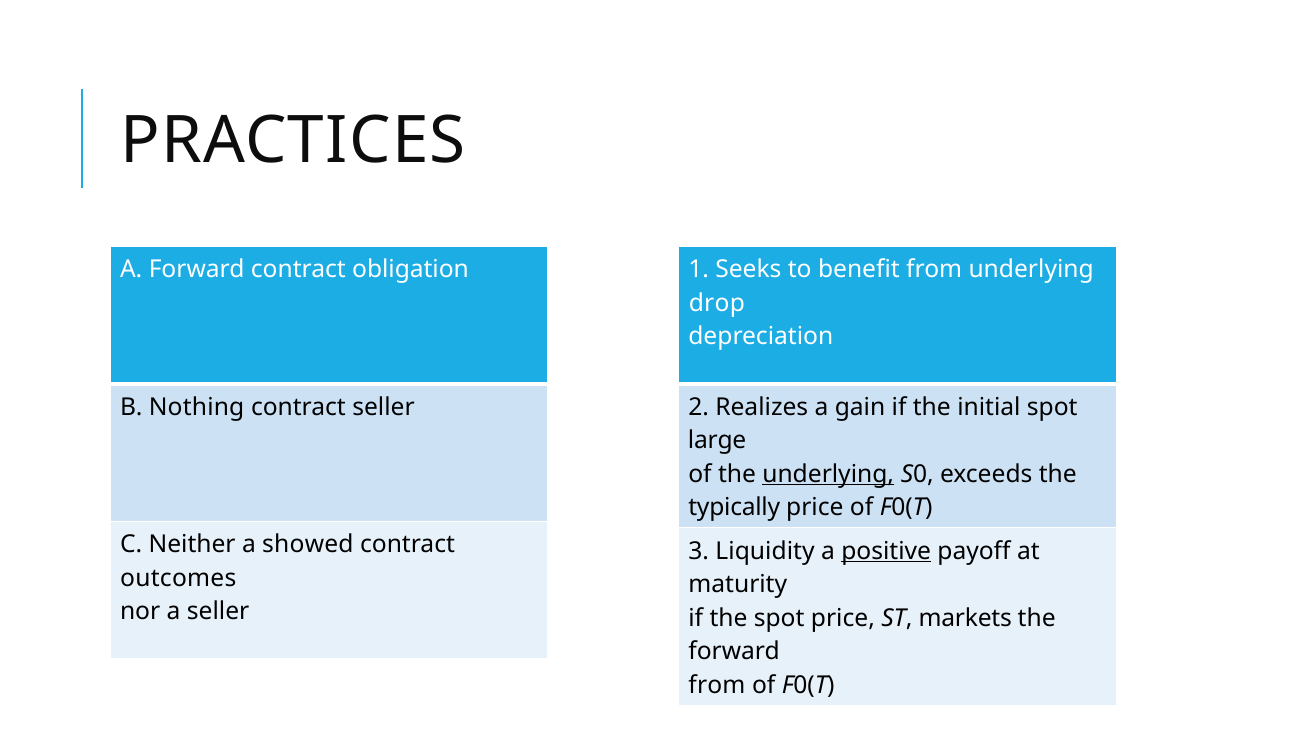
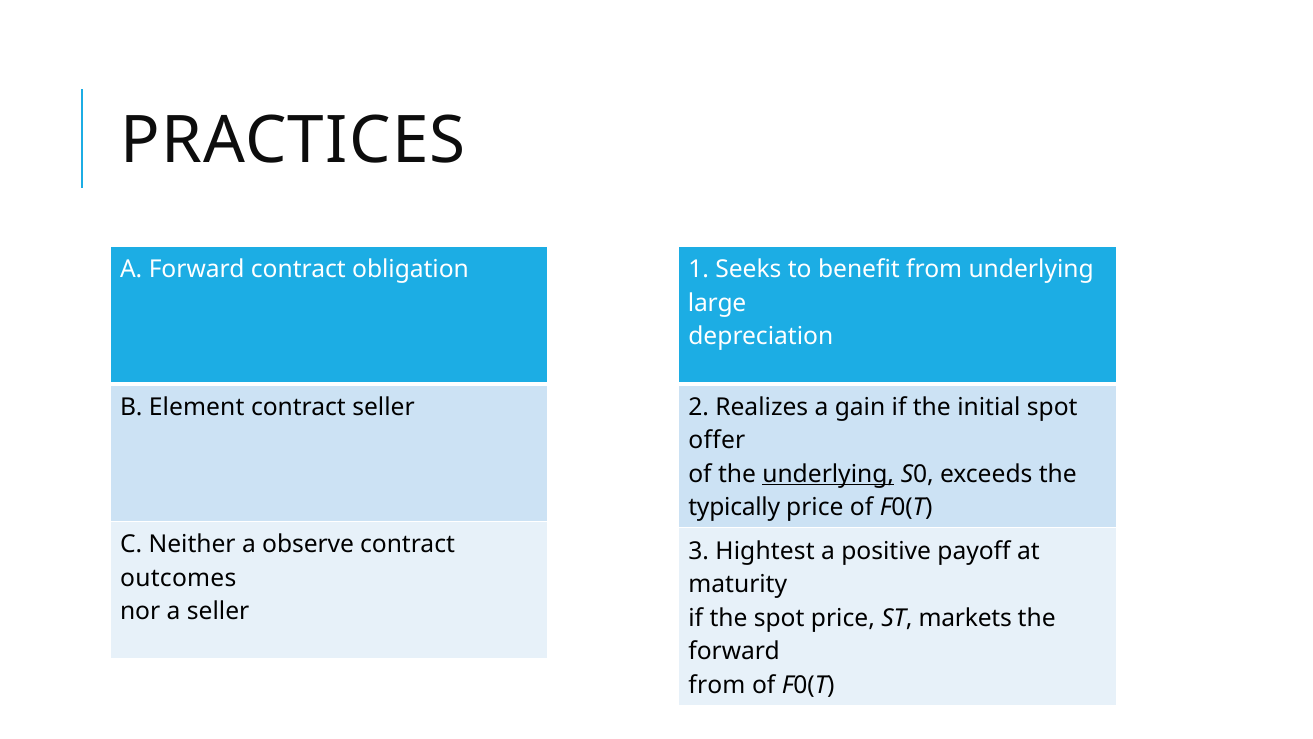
drop: drop -> large (717, 303)
Nothing: Nothing -> Element (197, 407)
large: large -> offer (717, 440)
showed: showed -> observe (308, 544)
Liquidity: Liquidity -> Hightest (765, 551)
positive underline: present -> none (886, 551)
